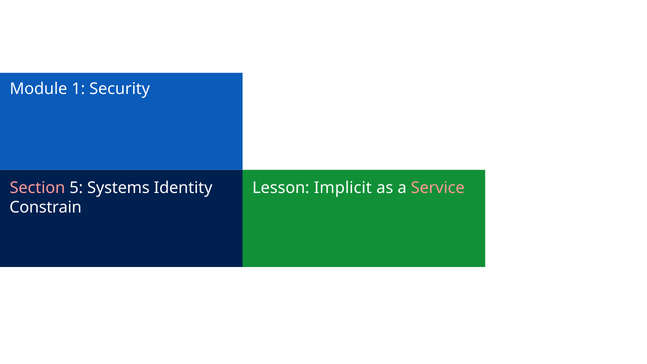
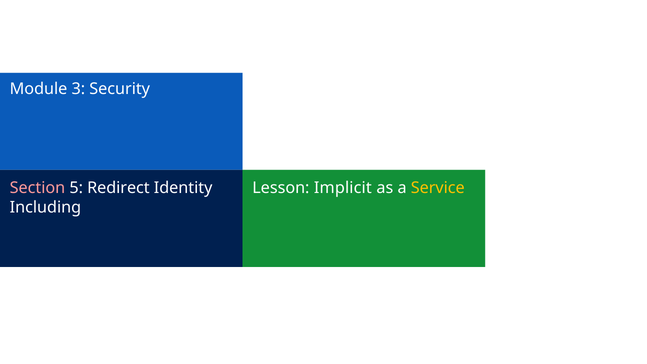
1: 1 -> 3 (78, 89)
Systems: Systems -> Redirect (118, 188)
Service colour: pink -> yellow (438, 188)
Constrain: Constrain -> Including (45, 207)
